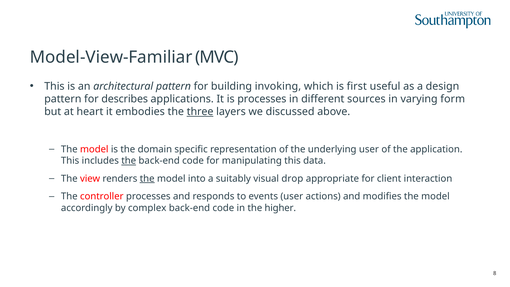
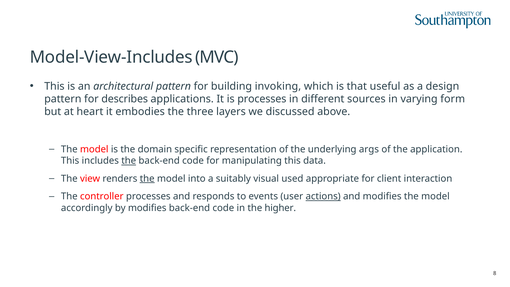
Model-View-Familiar: Model-View-Familiar -> Model-View-Includes (111, 57)
first: first -> that (357, 86)
three underline: present -> none (200, 112)
underlying user: user -> args (369, 149)
drop: drop -> used (292, 179)
actions underline: none -> present (323, 196)
by complex: complex -> modifies (147, 208)
